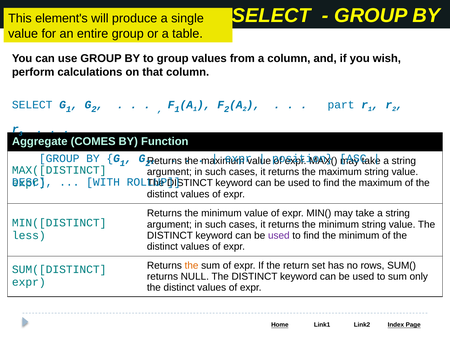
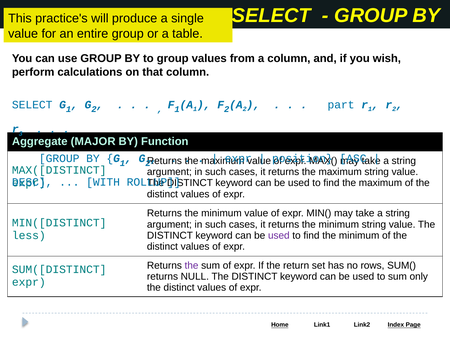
element's: element's -> practice's (61, 18)
COMES: COMES -> MAJOR (93, 141)
the colour: orange -> purple (192, 265)
